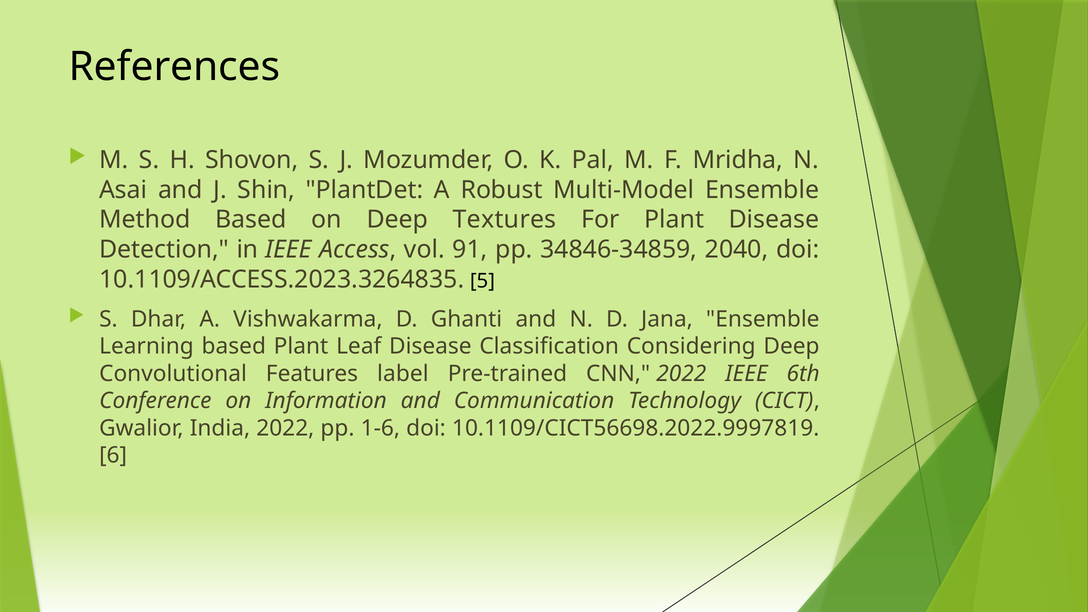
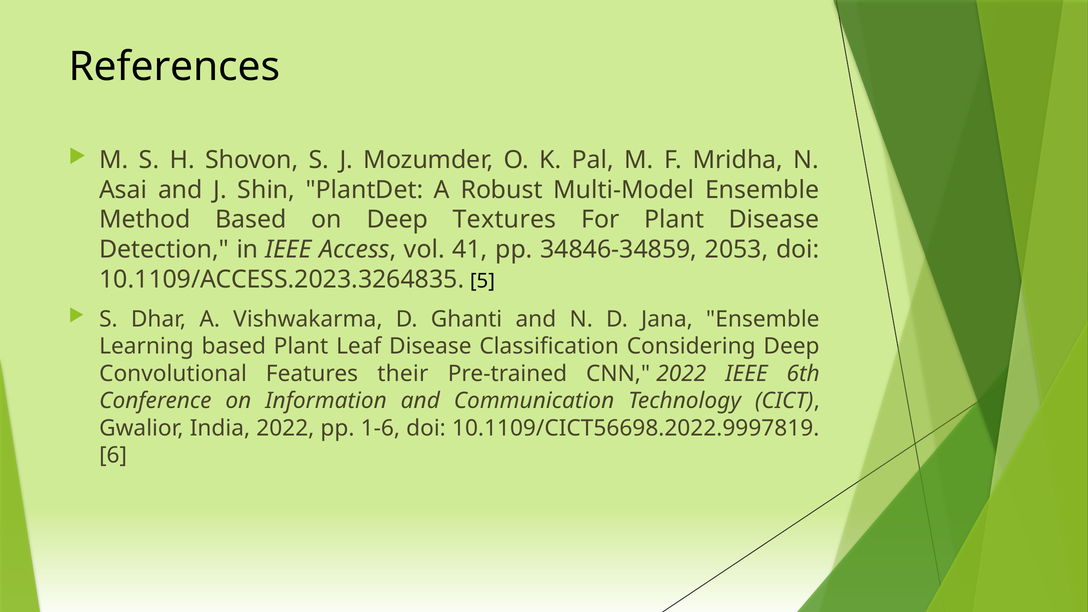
91: 91 -> 41 (470, 250)
2040: 2040 -> 2053 (737, 250)
label: label -> their (403, 374)
